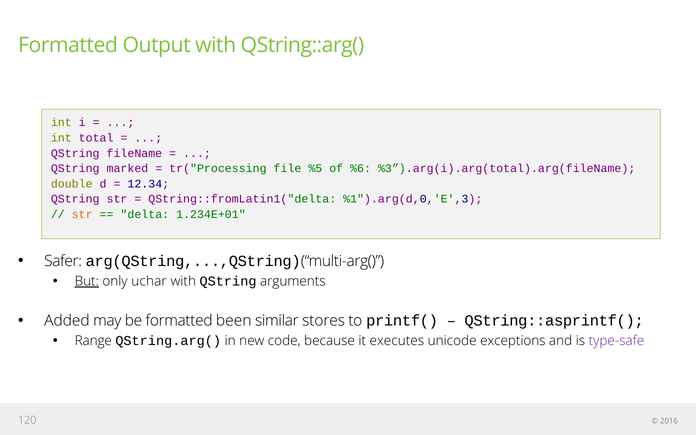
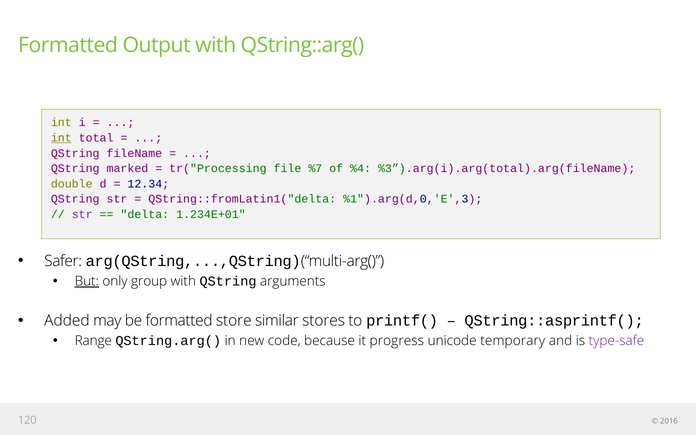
int underline: none -> present (61, 138)
%5: %5 -> %7 (315, 168)
%6: %6 -> %4 (361, 168)
str colour: orange -> purple (82, 214)
uchar: uchar -> group (149, 281)
been: been -> store (234, 321)
executes: executes -> progress (397, 341)
exceptions: exceptions -> temporary (513, 341)
